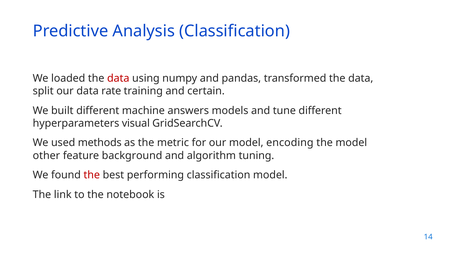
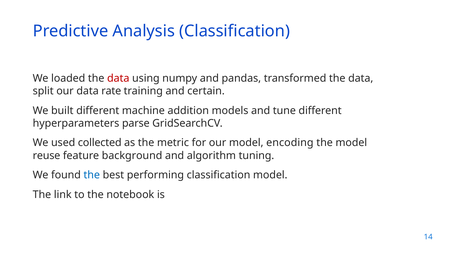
answers: answers -> addition (188, 111)
visual: visual -> parse (136, 123)
methods: methods -> collected (100, 143)
other: other -> reuse (47, 156)
the colour: red -> blue (92, 175)
